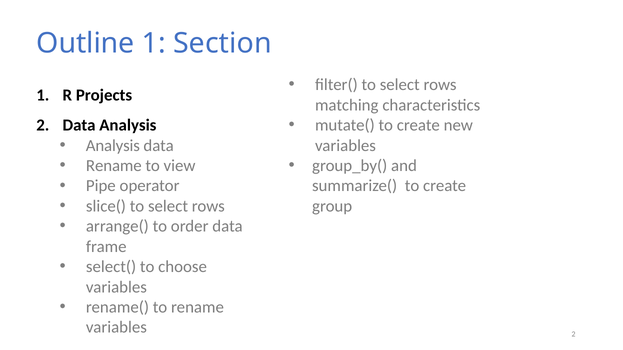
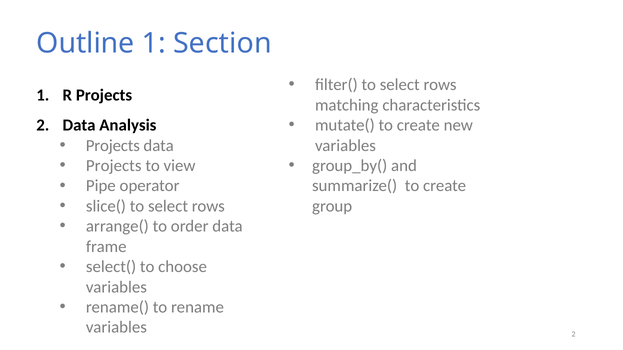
Analysis: Analysis -> Projects (113, 146)
Rename: Rename -> Projects (114, 166)
